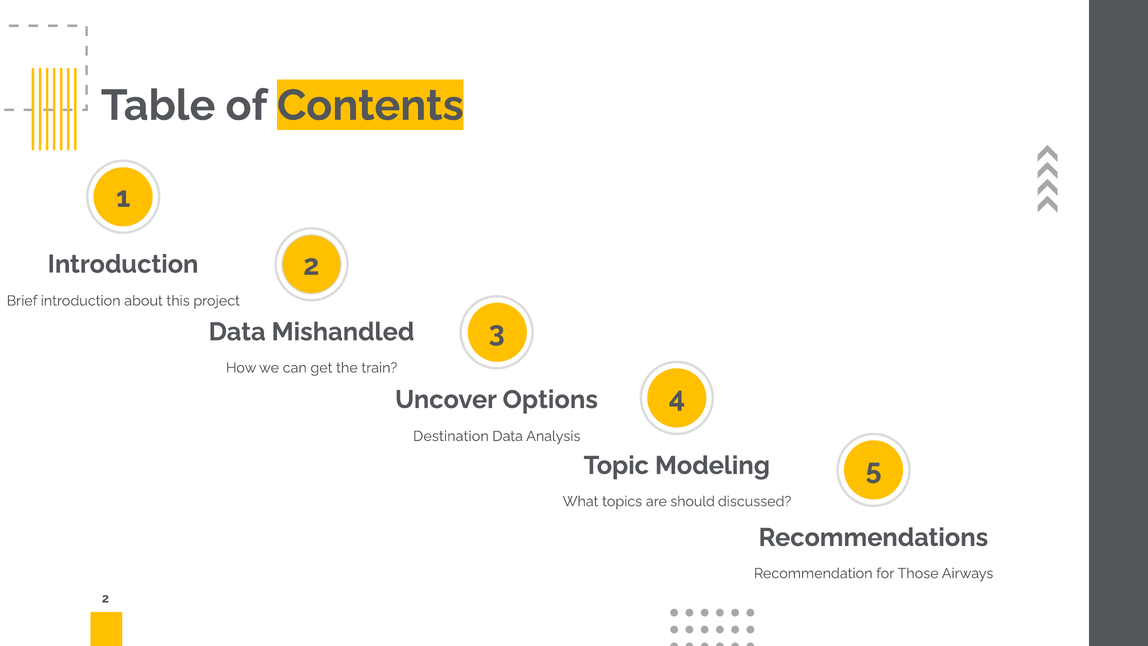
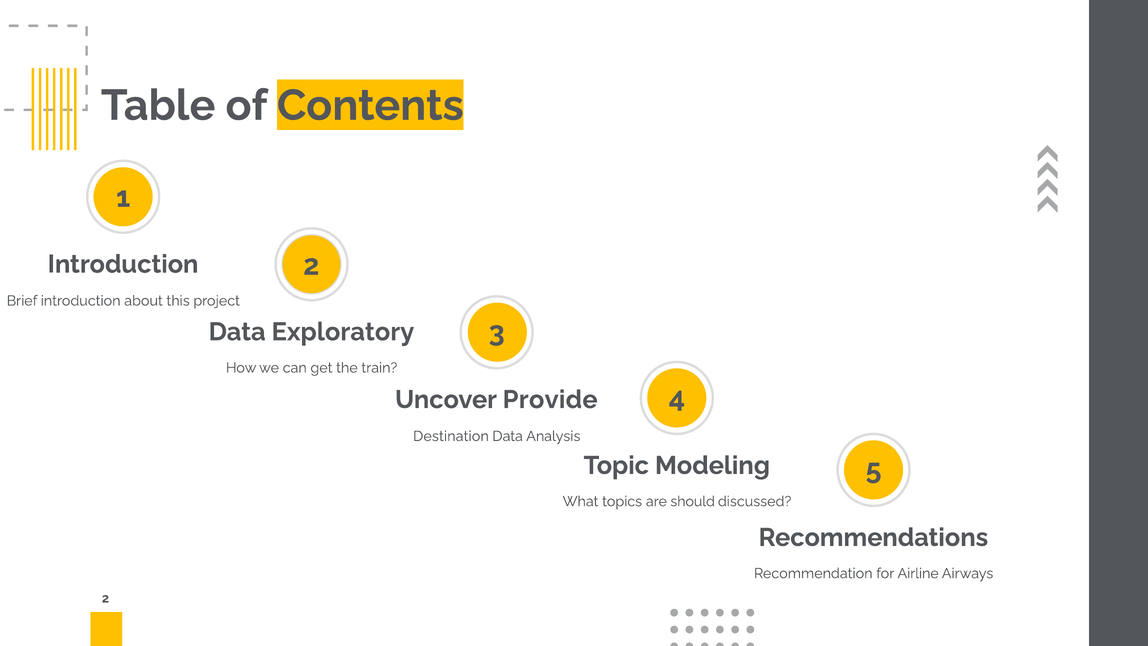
Mishandled: Mishandled -> Exploratory (343, 332)
Options: Options -> Provide (550, 400)
Those: Those -> Airline (918, 573)
